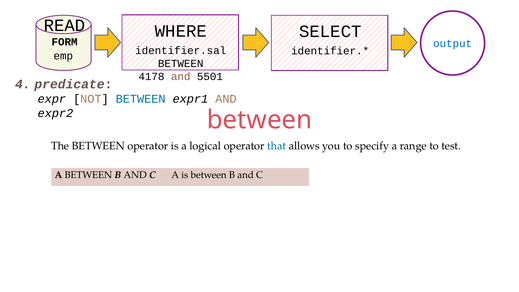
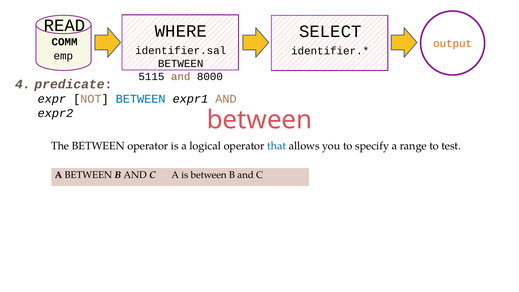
FORM: FORM -> COMM (65, 42)
output colour: blue -> orange (453, 44)
4178: 4178 -> 5115 (151, 77)
5501: 5501 -> 8000 (210, 77)
